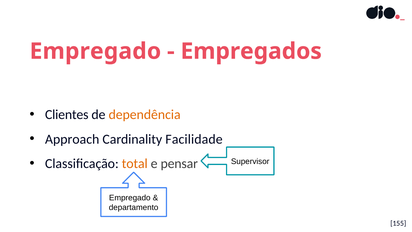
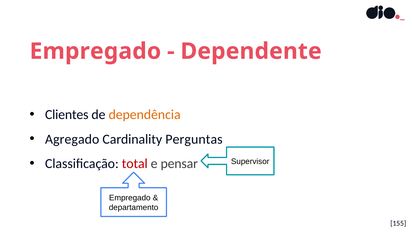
Empregados: Empregados -> Dependente (251, 51)
Approach: Approach -> Agregado (72, 139)
Facilidade: Facilidade -> Perguntas (194, 139)
total colour: orange -> red (135, 164)
